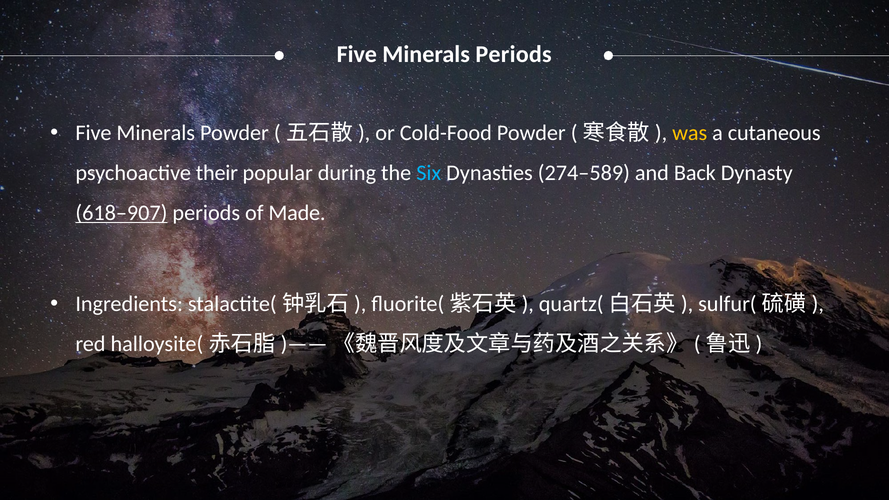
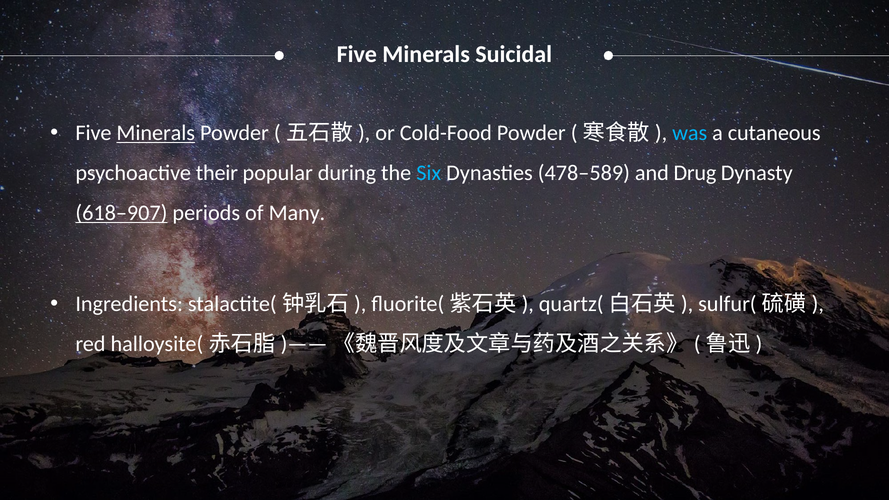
Minerals Periods: Periods -> Suicidal (514, 54)
Minerals underline: none -> present (156, 133)
was colour: yellow -> light blue (690, 133)
274–589: 274–589 -> 478–589 (584, 173)
Back: Back -> Drug (695, 173)
Made: Made -> Many (297, 213)
